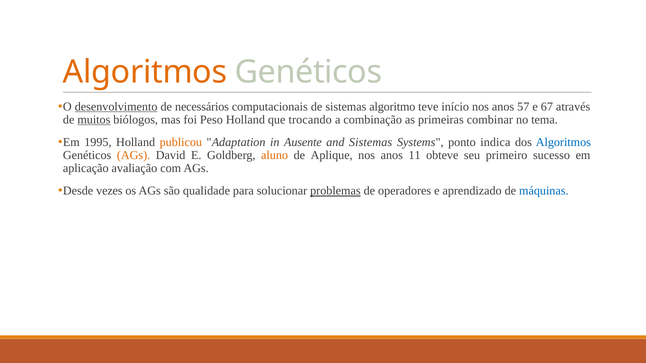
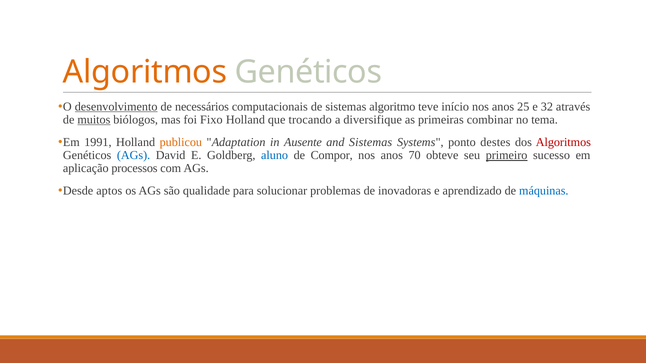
57: 57 -> 25 (523, 107)
67: 67 -> 32 (547, 107)
Peso: Peso -> Fixo (211, 120)
combinação: combinação -> diversifique (373, 120)
1995: 1995 -> 1991 (98, 142)
indica: indica -> destes (495, 142)
Algoritmos colour: blue -> red (563, 142)
AGs colour: orange -> blue (134, 155)
aluno colour: orange -> blue (275, 155)
Aplique: Aplique -> Compor (332, 155)
11: 11 -> 70 (415, 155)
primeiro underline: none -> present (507, 155)
avaliação: avaliação -> processos (134, 168)
vezes: vezes -> aptos (109, 191)
problemas underline: present -> none (335, 191)
operadores: operadores -> inovadoras (405, 191)
